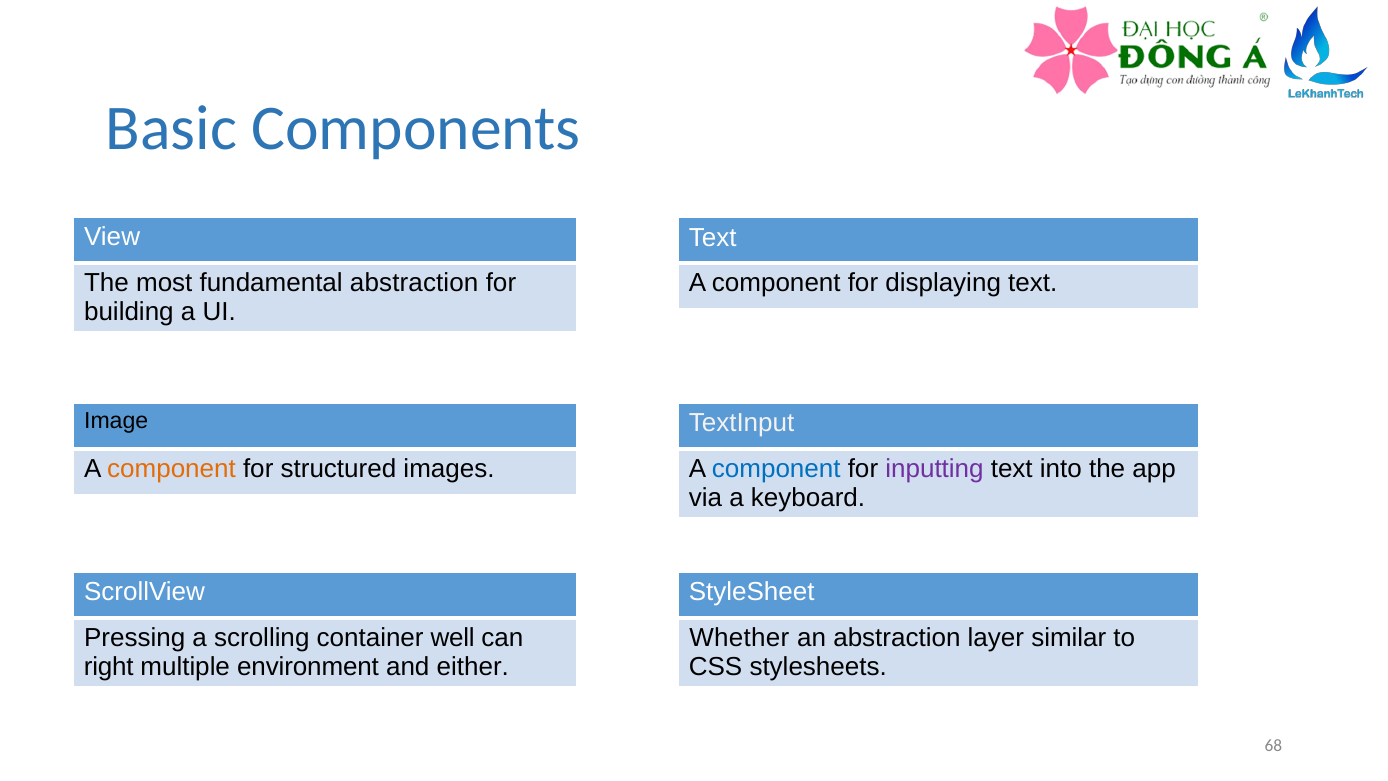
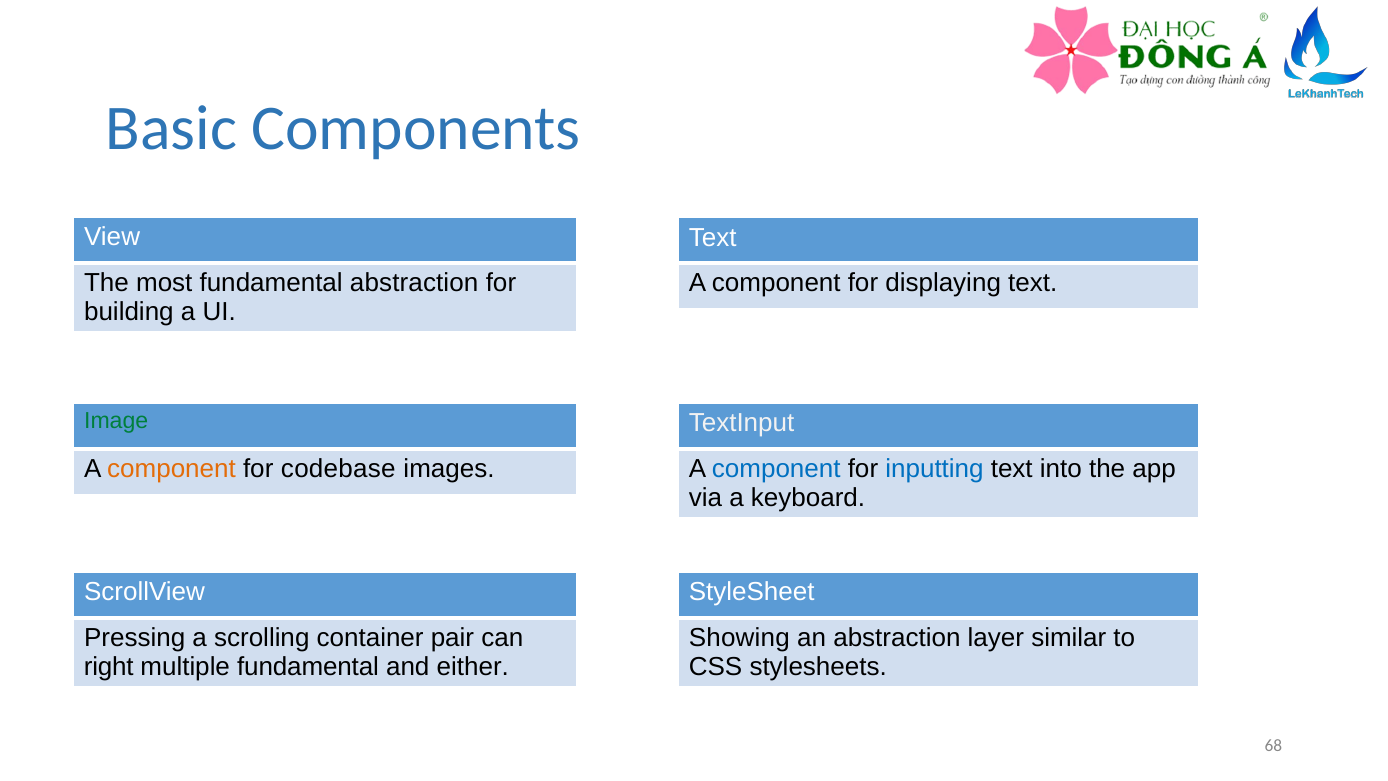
Image colour: black -> green (116, 421)
structured: structured -> codebase (338, 469)
inputting colour: purple -> blue (935, 469)
well: well -> pair (452, 638)
Whether: Whether -> Showing (739, 638)
multiple environment: environment -> fundamental (308, 667)
